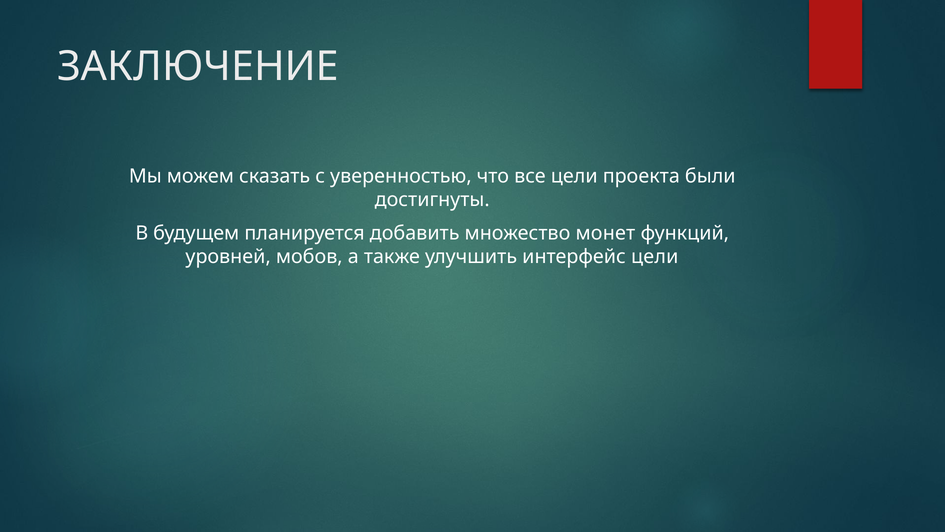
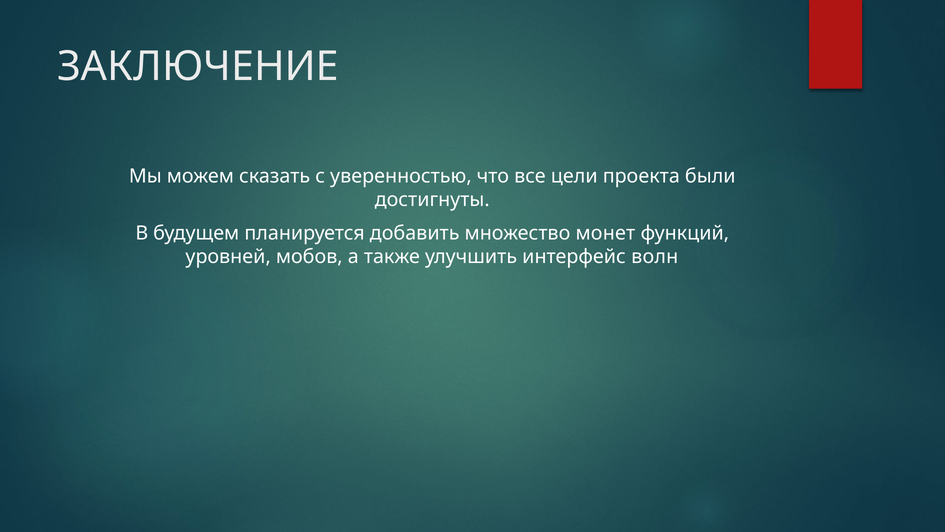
интерфейс цели: цели -> волн (655, 257)
